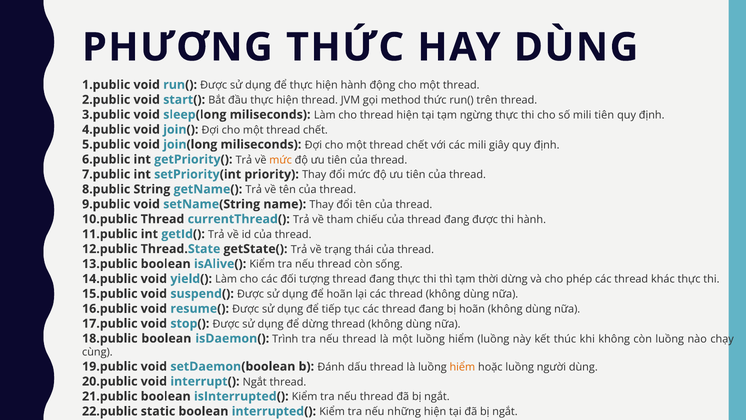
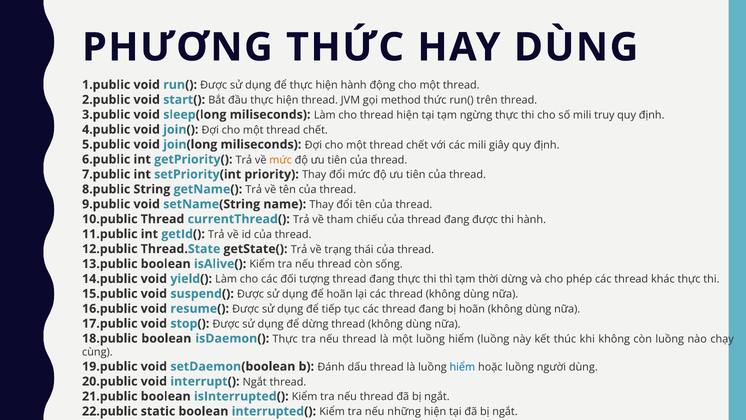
mili tiên: tiên -> truy (604, 115)
isDaemon( Trình: Trình -> Thực (285, 339)
hiểm colour: orange -> blue (462, 367)
